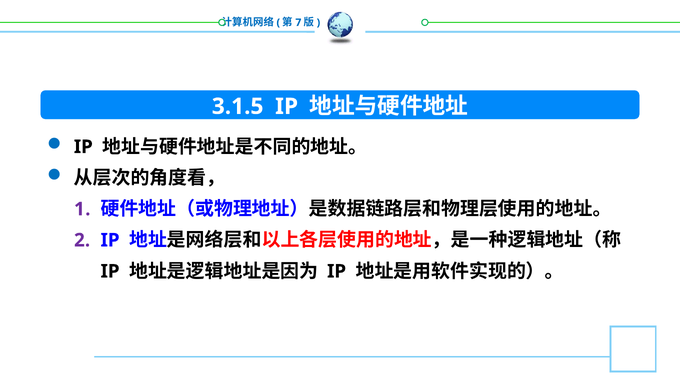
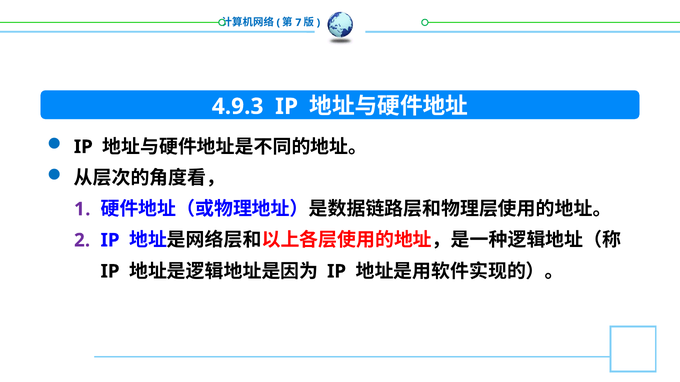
3.1.5: 3.1.5 -> 4.9.3 (238, 107)
